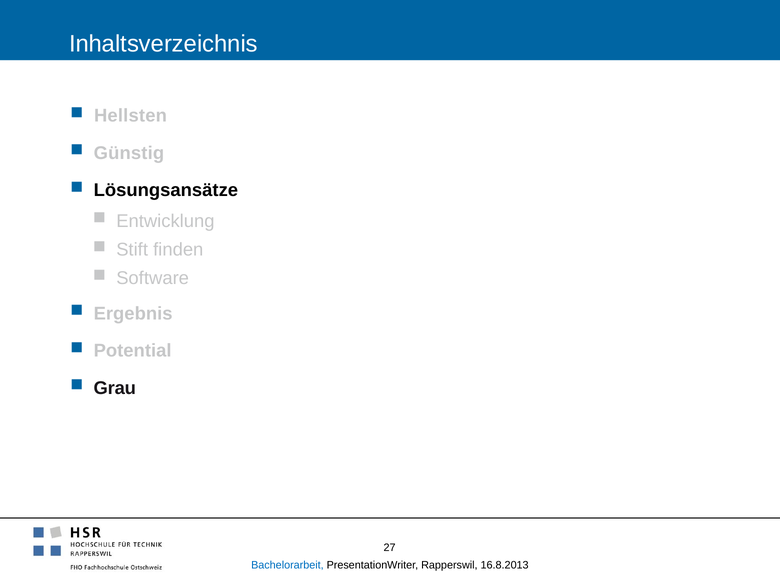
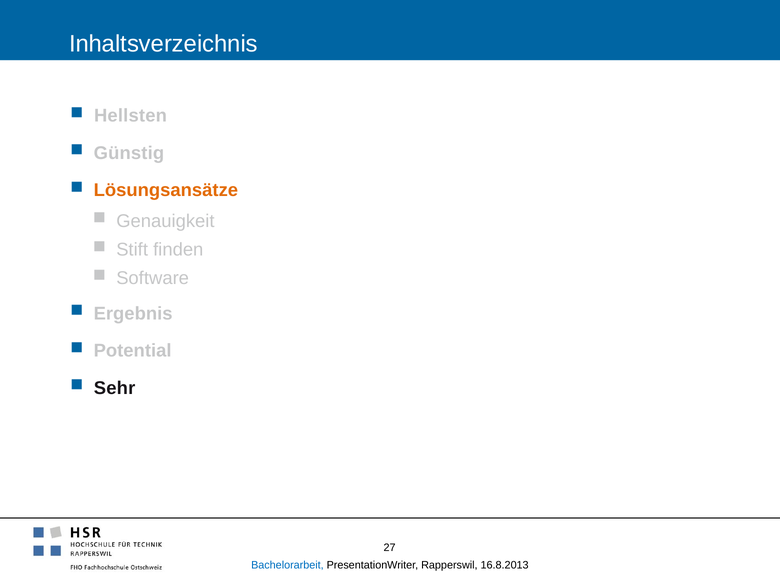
Lösungsansätze colour: black -> orange (166, 190)
Entwicklung: Entwicklung -> Genauigkeit (165, 221)
Grau: Grau -> Sehr (115, 388)
